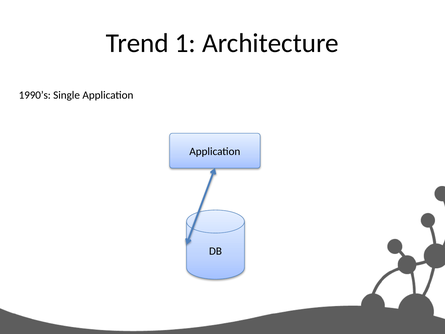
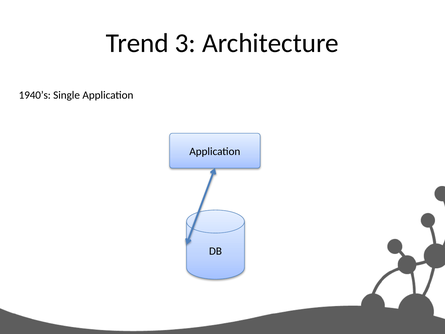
1: 1 -> 3 (185, 43)
1990’s: 1990’s -> 1940’s (35, 95)
